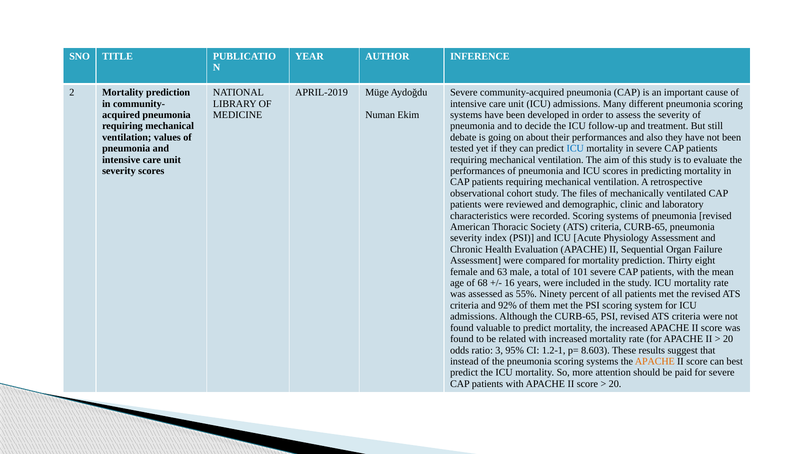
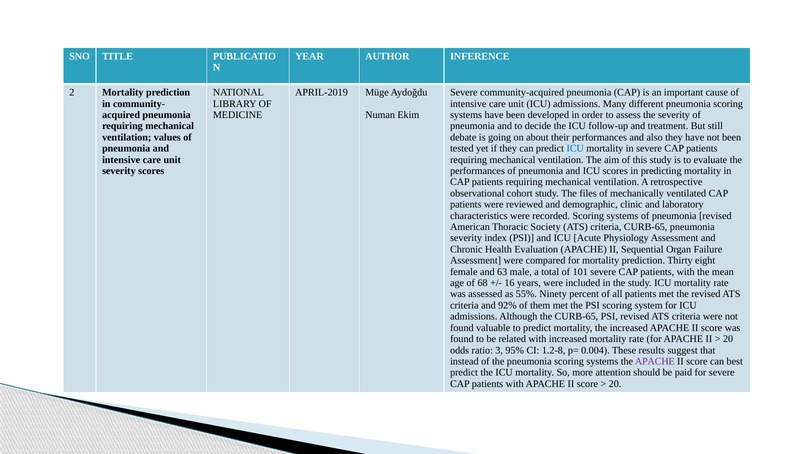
1.2-1: 1.2-1 -> 1.2-8 (554, 351)
8.603: 8.603 -> 0.004 (595, 351)
APACHE colour: orange -> purple (655, 362)
